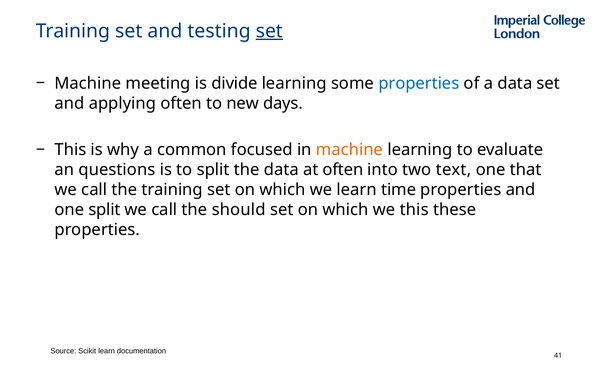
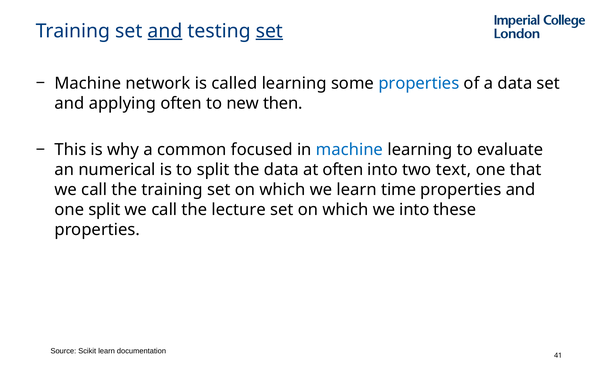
and underline: none -> present (165, 31)
meeting: meeting -> network (158, 83)
divide: divide -> called (234, 83)
days: days -> then (283, 103)
machine colour: orange -> blue (349, 150)
questions: questions -> numerical (117, 170)
should: should -> lecture (239, 210)
we this: this -> into (414, 210)
